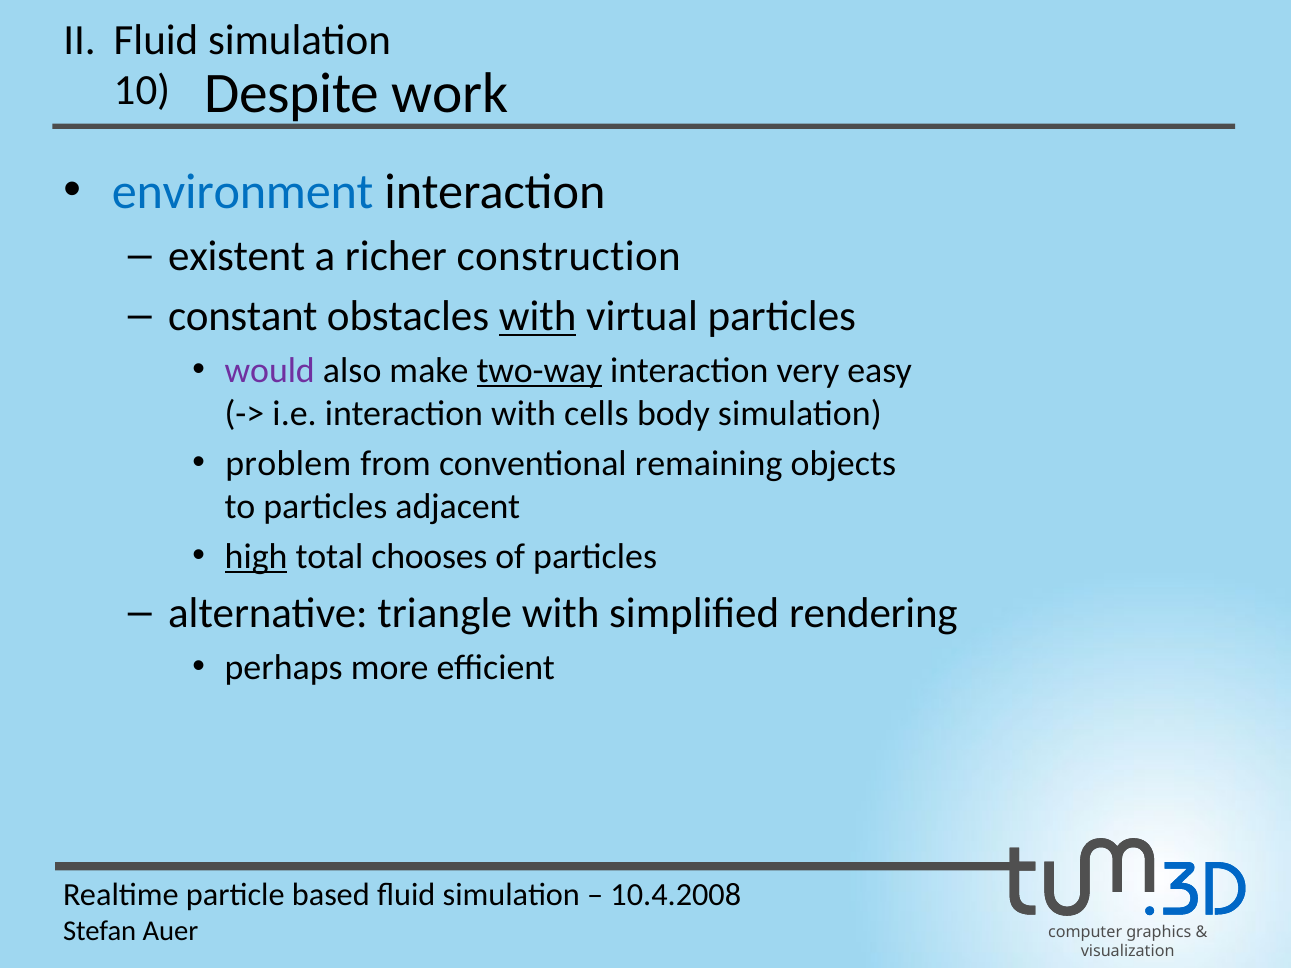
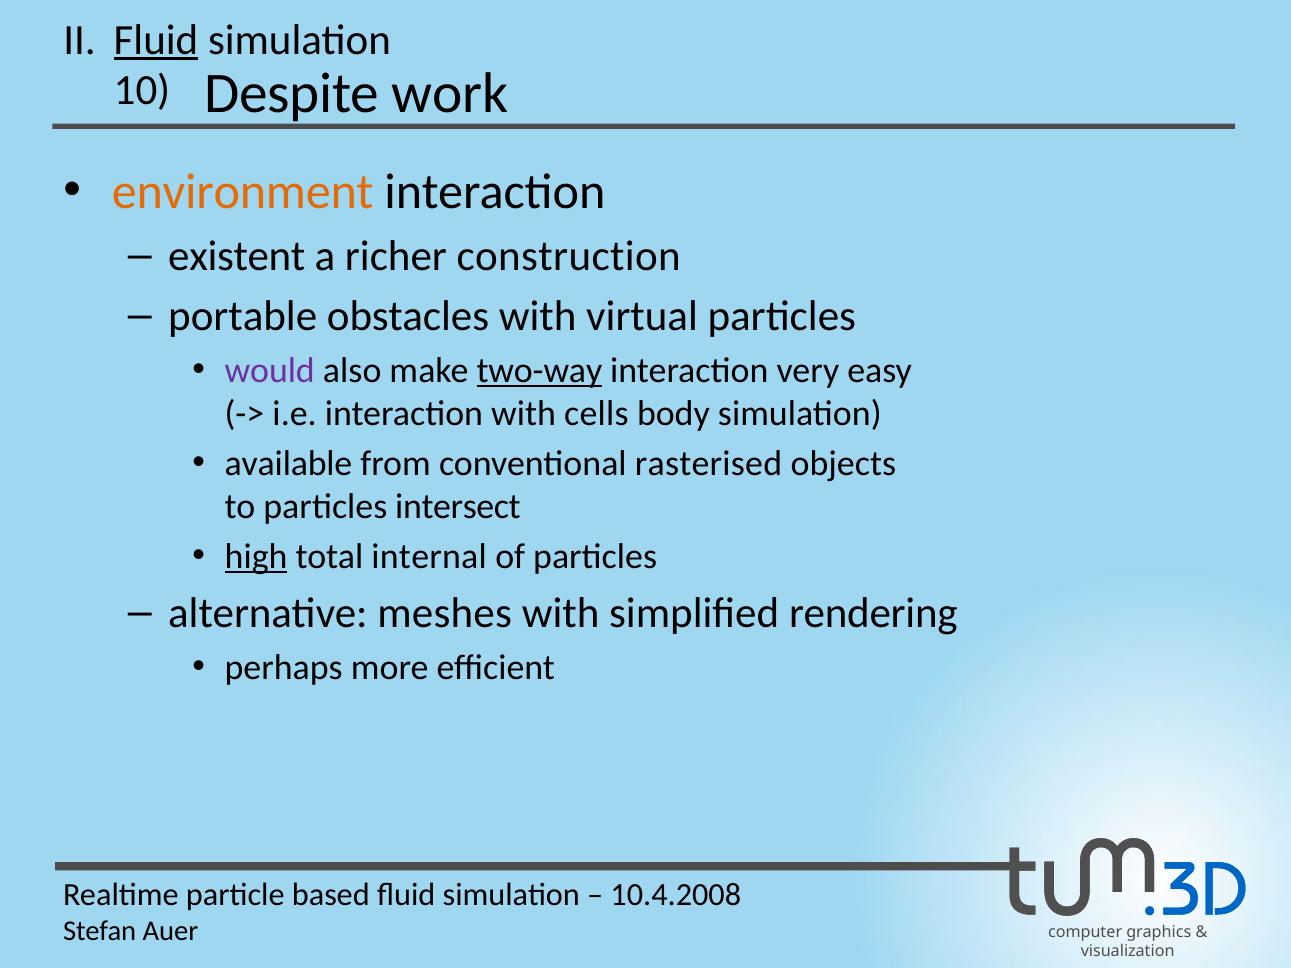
Fluid underline: none -> present (156, 40)
environment colour: blue -> orange (243, 192)
constant: constant -> portable (243, 317)
with underline: present -> none (538, 317)
problem: problem -> available (289, 464)
remaining: remaining -> rasterised (708, 464)
adjacent: adjacent -> intersect (458, 507)
chooses: chooses -> internal (429, 557)
triangle: triangle -> meshes (445, 614)
